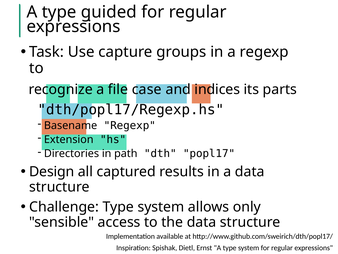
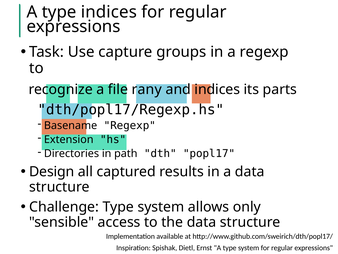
type guided: guided -> indices (109, 12)
case: case -> rany (147, 89)
